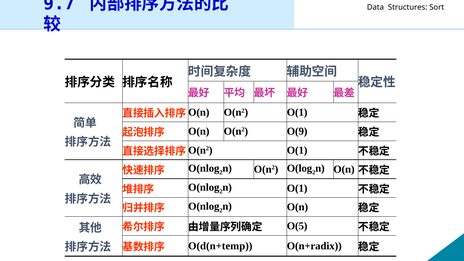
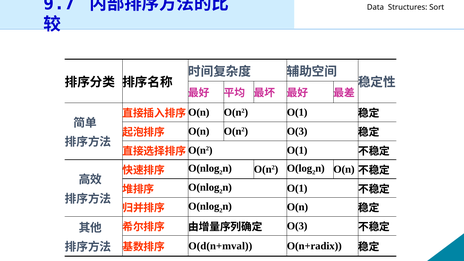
O(n2 O(9: O(9 -> O(3 (297, 131)
O(5: O(5 -> O(3 (297, 226)
O(d(n+temp: O(d(n+temp -> O(d(n+mval (220, 246)
